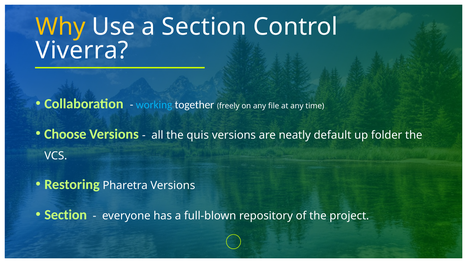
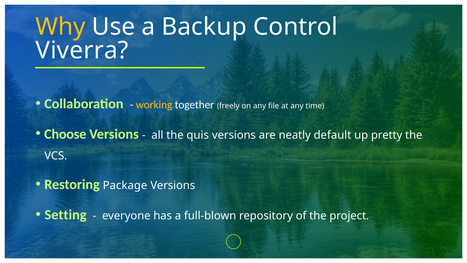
a Section: Section -> Backup (204, 27)
working colour: light blue -> yellow (154, 105)
folder: folder -> pretty (387, 135)
Pharetra: Pharetra -> Package (125, 185)
Section: Section -> Setting (66, 215)
